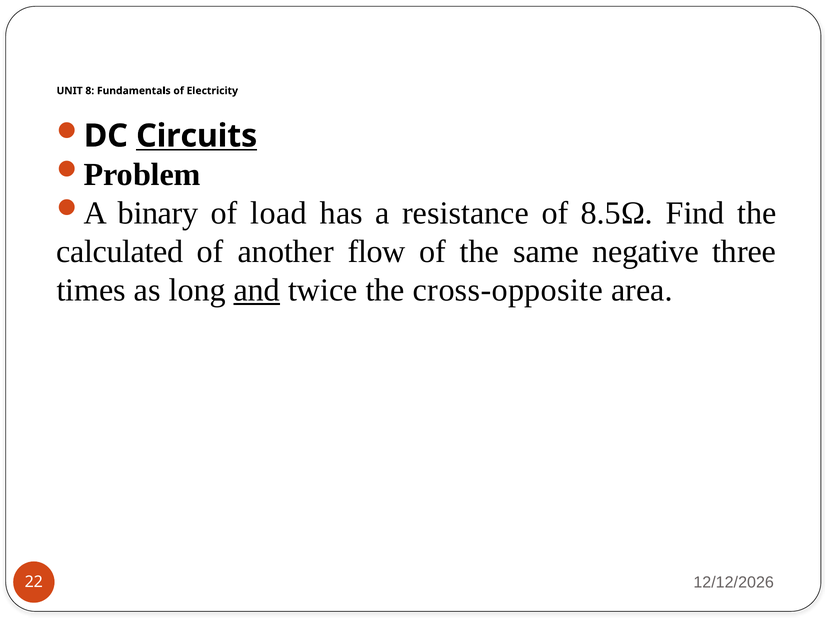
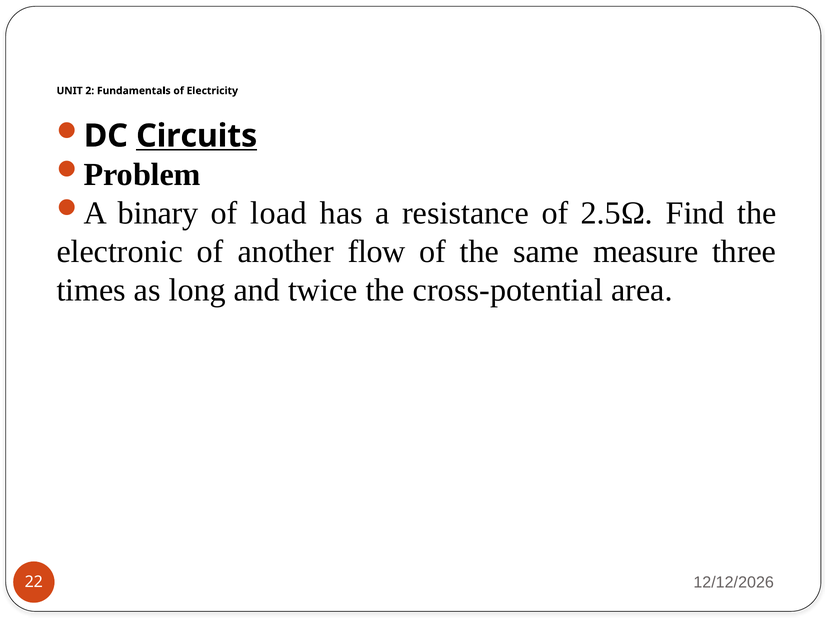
8: 8 -> 2 (90, 91)
8.5Ω: 8.5Ω -> 2.5Ω (617, 213)
calculated: calculated -> electronic (120, 252)
negative: negative -> measure (646, 252)
and underline: present -> none (257, 290)
cross-opposite: cross-opposite -> cross-potential (508, 290)
